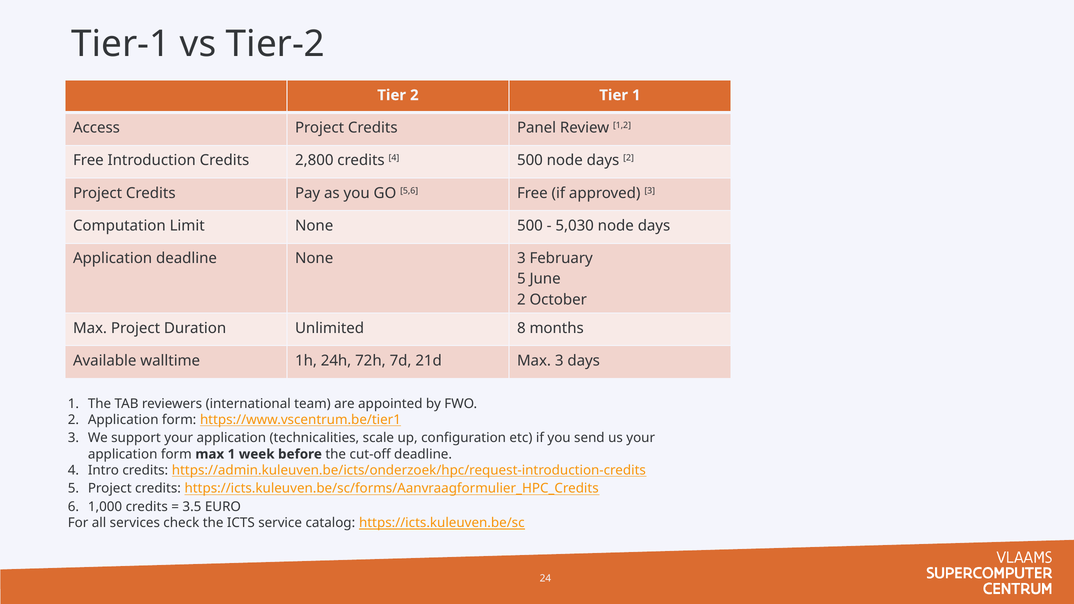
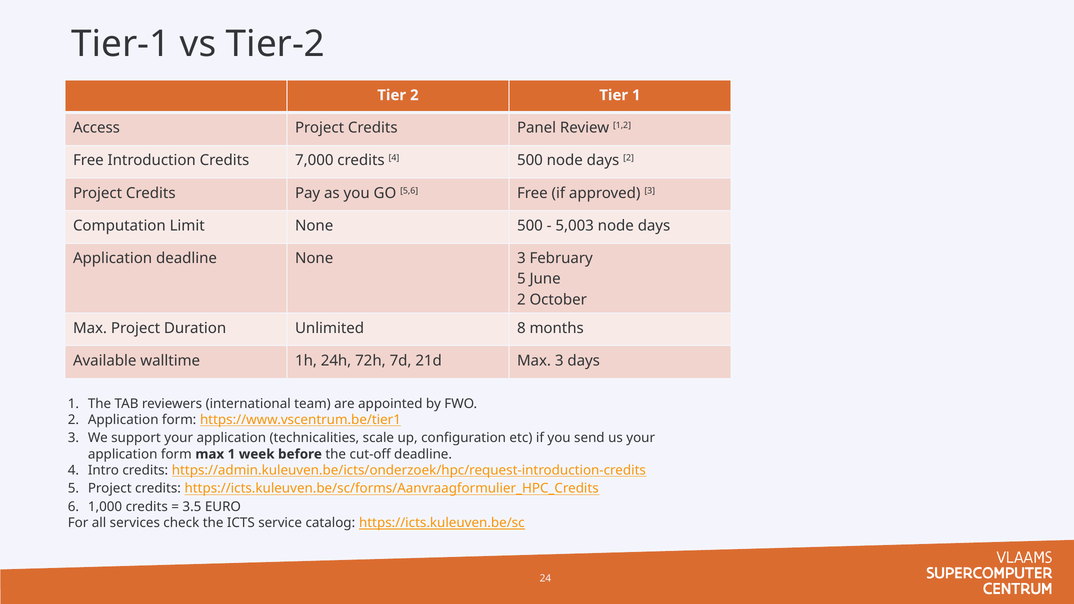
2,800: 2,800 -> 7,000 (314, 161)
5,030: 5,030 -> 5,003 (575, 226)
